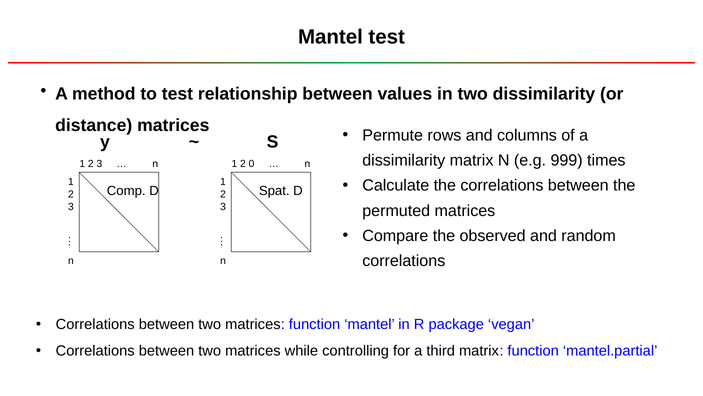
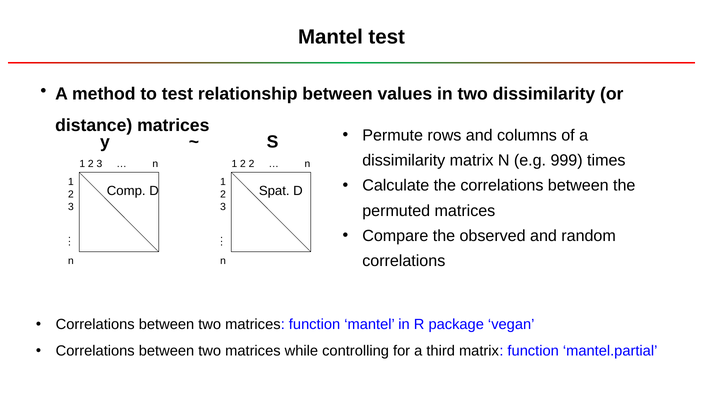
2 0: 0 -> 2 (252, 164)
